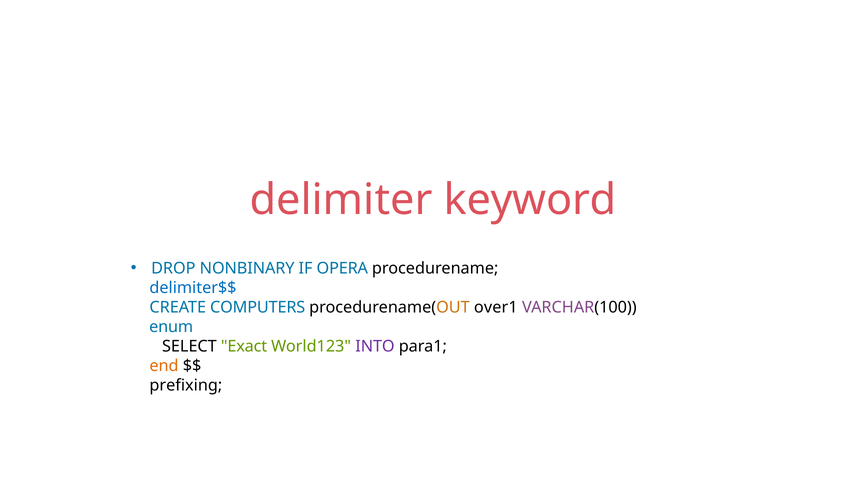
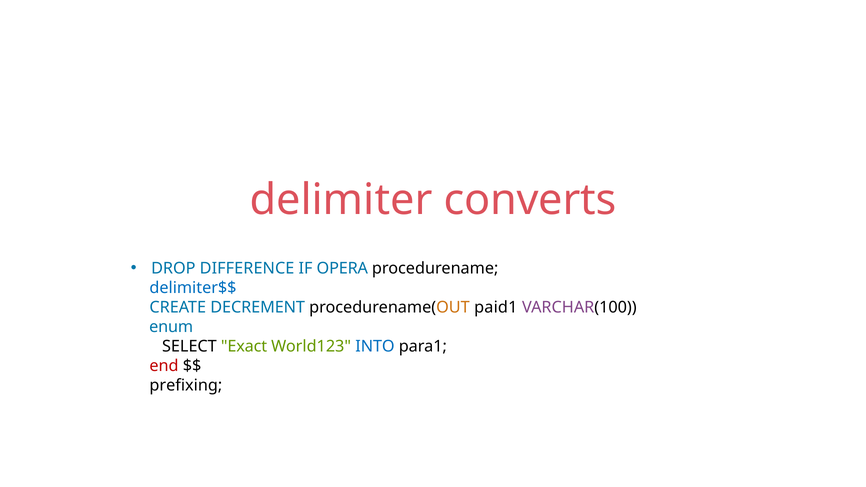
keyword: keyword -> converts (530, 200)
NONBINARY: NONBINARY -> DIFFERENCE (247, 268)
COMPUTERS: COMPUTERS -> DECREMENT (258, 307)
over1: over1 -> paid1 (496, 307)
INTO colour: purple -> blue (375, 346)
end colour: orange -> red (164, 366)
